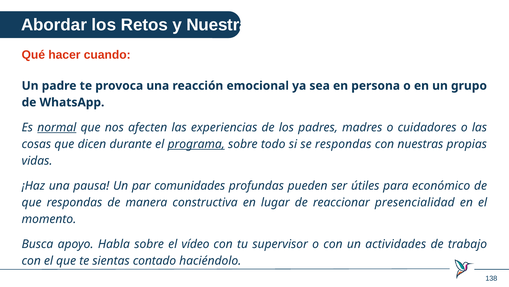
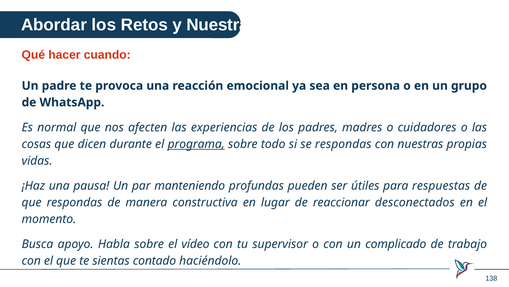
normal underline: present -> none (57, 127)
comunidades: comunidades -> manteniendo (190, 185)
económico: económico -> respuestas (441, 185)
presencialidad: presencialidad -> desconectados (415, 202)
actividades: actividades -> complicado (396, 244)
